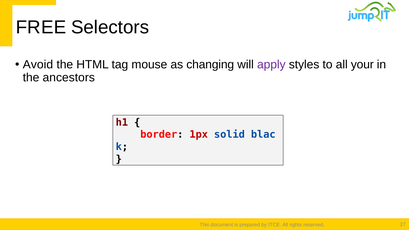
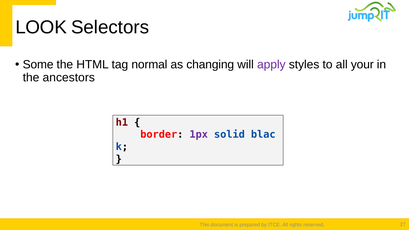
FREE: FREE -> LOOK (41, 27)
Avoid: Avoid -> Some (38, 65)
mouse: mouse -> normal (149, 65)
1px colour: red -> purple (199, 135)
